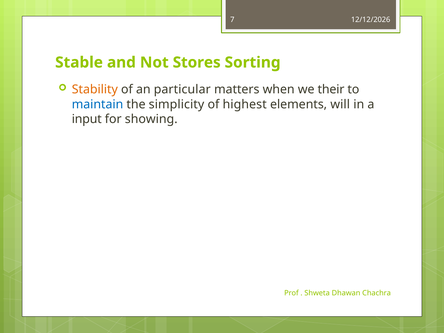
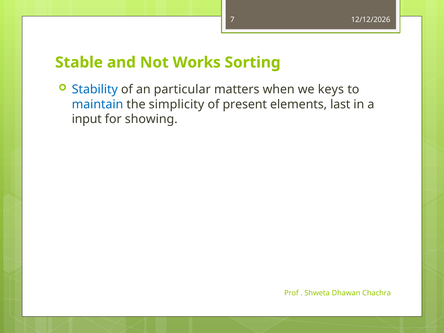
Stores: Stores -> Works (197, 62)
Stability colour: orange -> blue (95, 90)
their: their -> keys (331, 90)
highest: highest -> present (245, 104)
will: will -> last (340, 104)
